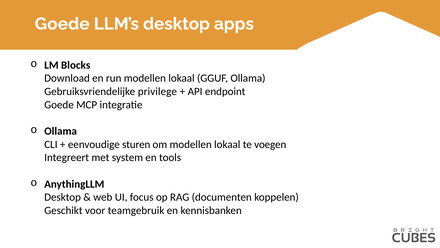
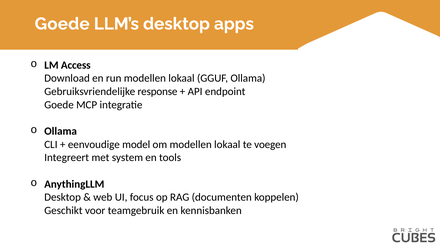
Blocks: Blocks -> Access (76, 65)
privilege: privilege -> response (157, 91)
sturen: sturen -> model (136, 144)
